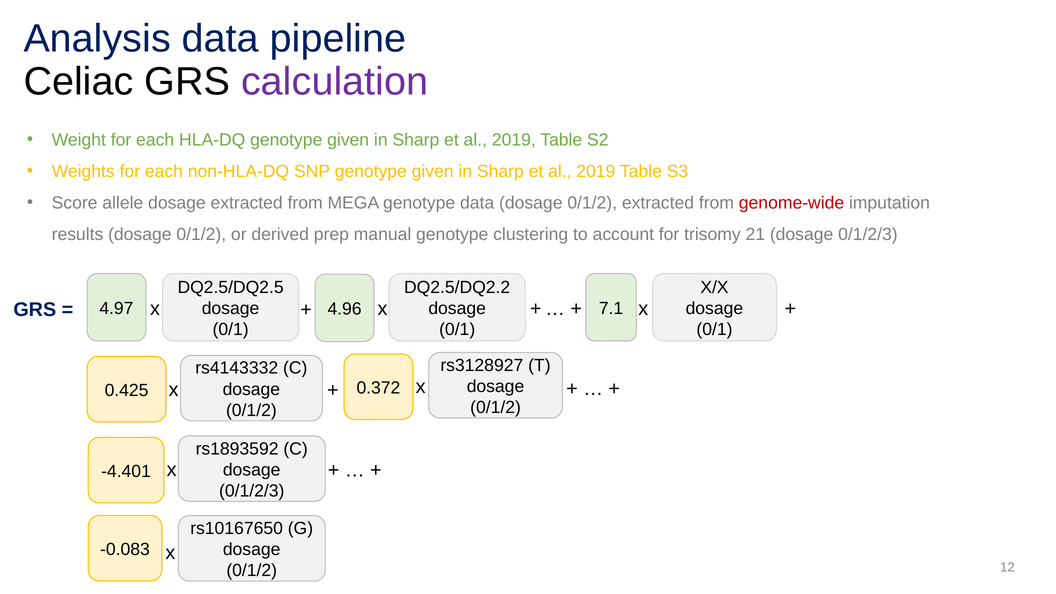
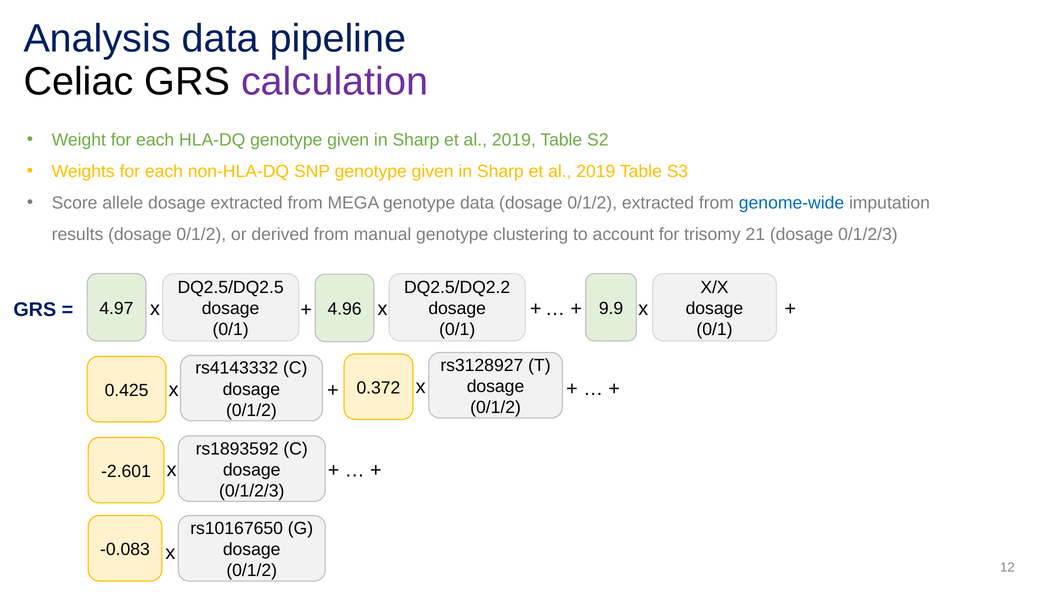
genome-wide colour: red -> blue (792, 203)
derived prep: prep -> from (331, 235)
7.1: 7.1 -> 9.9 (611, 308)
-4.401: -4.401 -> -2.601 (126, 471)
